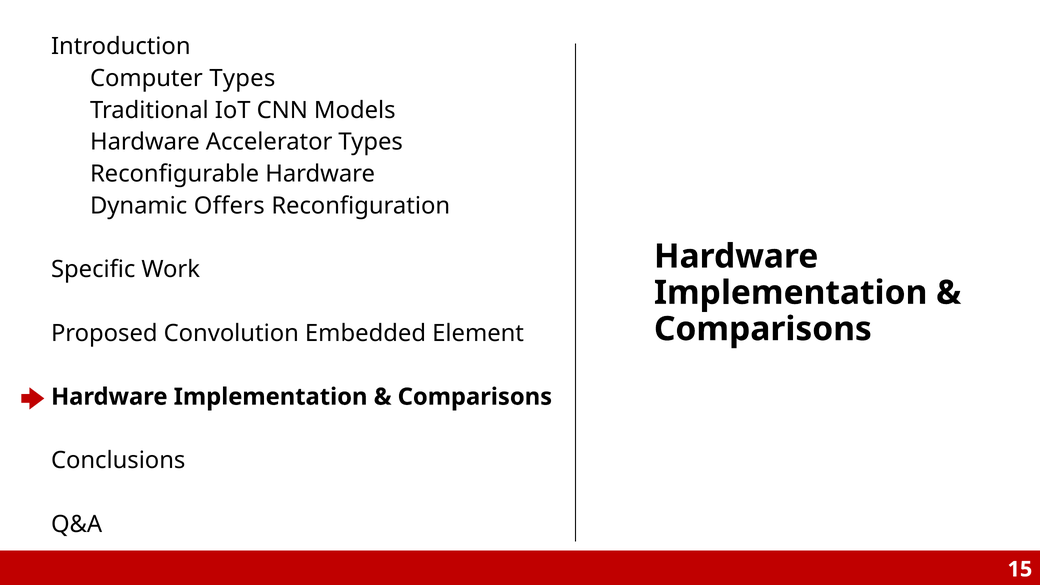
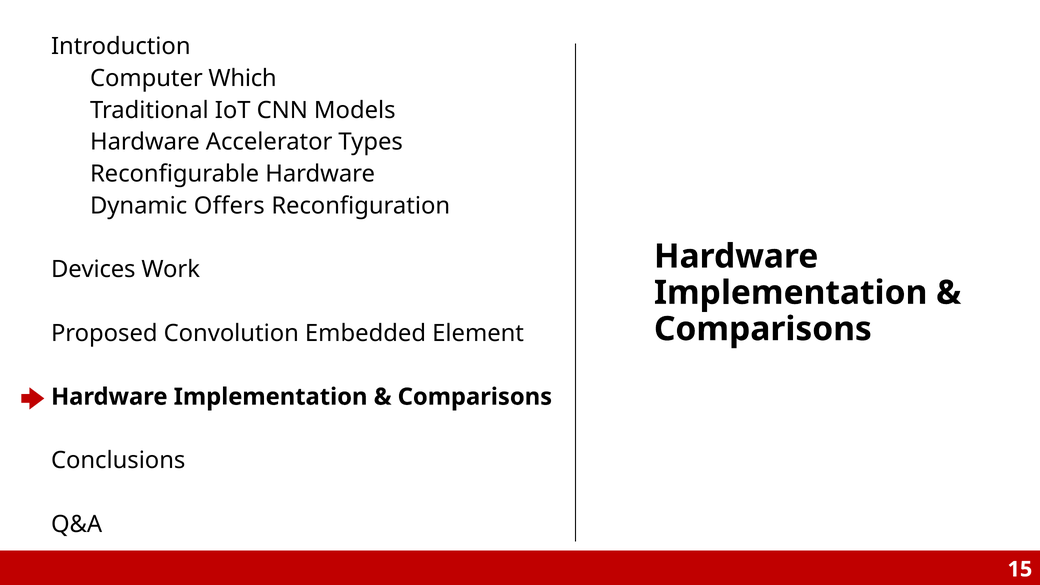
Computer Types: Types -> Which (243, 78)
Specific: Specific -> Devices (93, 269)
